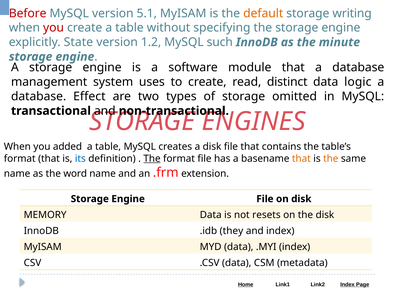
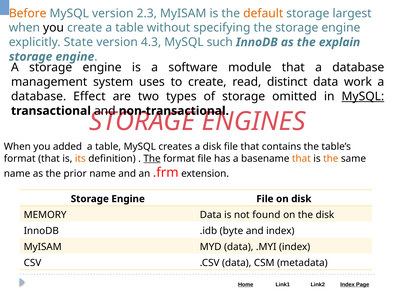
Before colour: red -> orange (28, 13)
5.1: 5.1 -> 2.3 (147, 13)
writing: writing -> largest (352, 13)
you colour: red -> black (54, 28)
1.2: 1.2 -> 4.3 (151, 42)
minute: minute -> explain (340, 42)
logic: logic -> work (358, 82)
MySQL underline: none -> present (363, 96)
its colour: blue -> orange (80, 159)
word: word -> prior (75, 174)
resets: resets -> found (266, 215)
they: they -> byte (231, 231)
